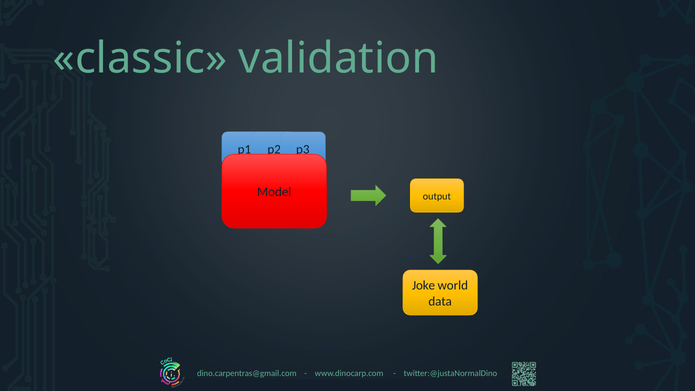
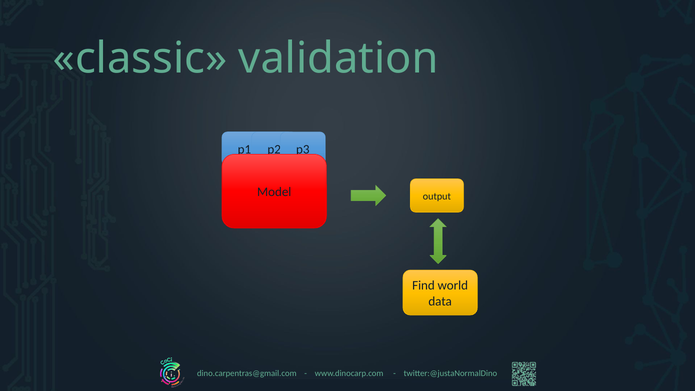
Joke: Joke -> Find (423, 286)
